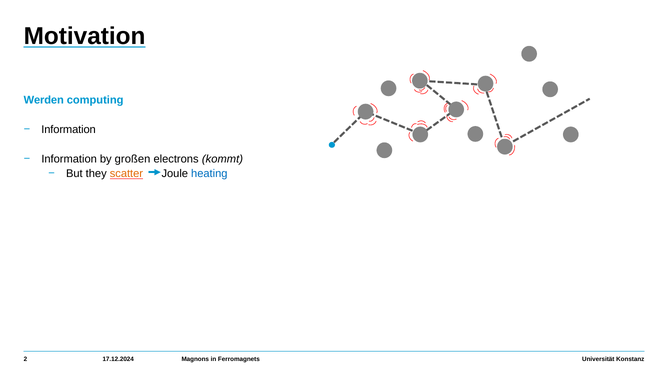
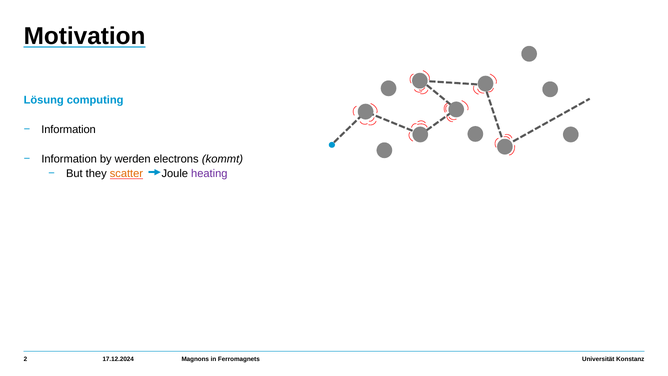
Werden: Werden -> Lösung (44, 100)
großen: großen -> werden (133, 159)
heating colour: blue -> purple (209, 174)
